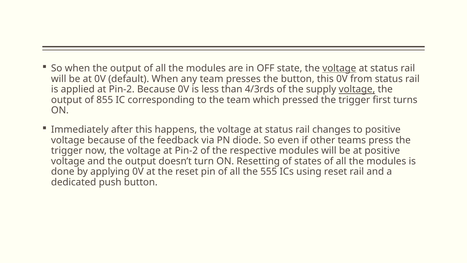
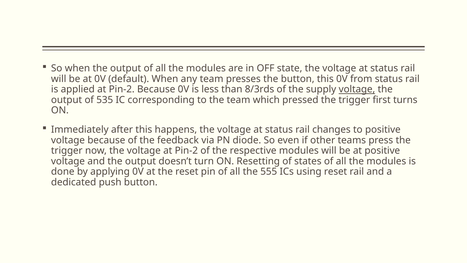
voltage underline: present -> none (339, 68)
4/3rds: 4/3rds -> 8/3rds (260, 89)
855: 855 -> 535 (105, 100)
